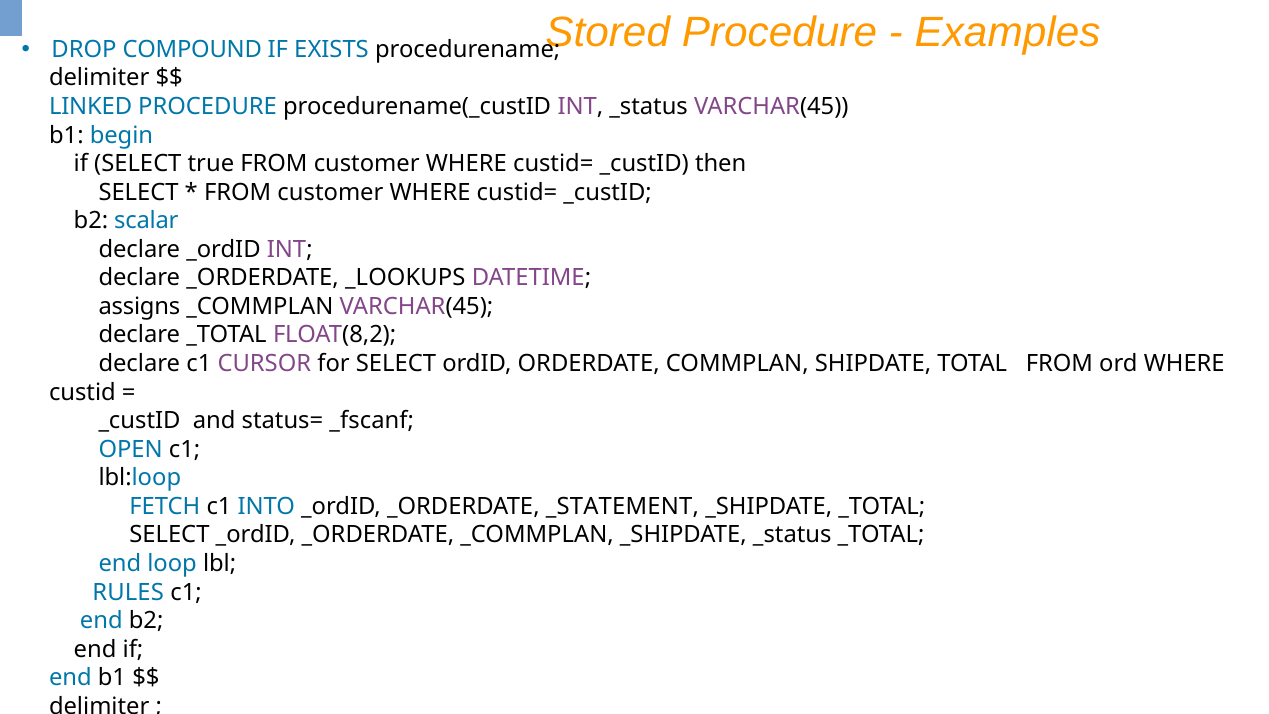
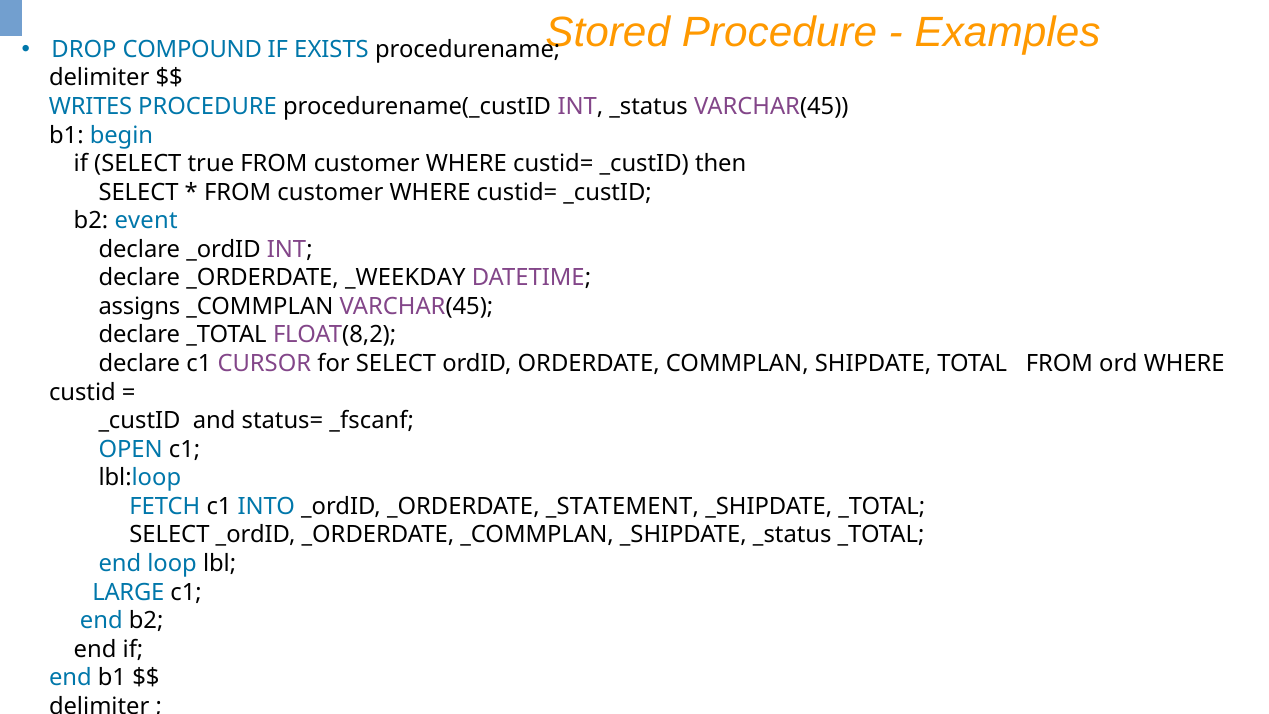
LINKED: LINKED -> WRITES (91, 107)
scalar: scalar -> event (146, 221)
_LOOKUPS: _LOOKUPS -> _WEEKDAY (405, 278)
RULES: RULES -> LARGE (128, 592)
